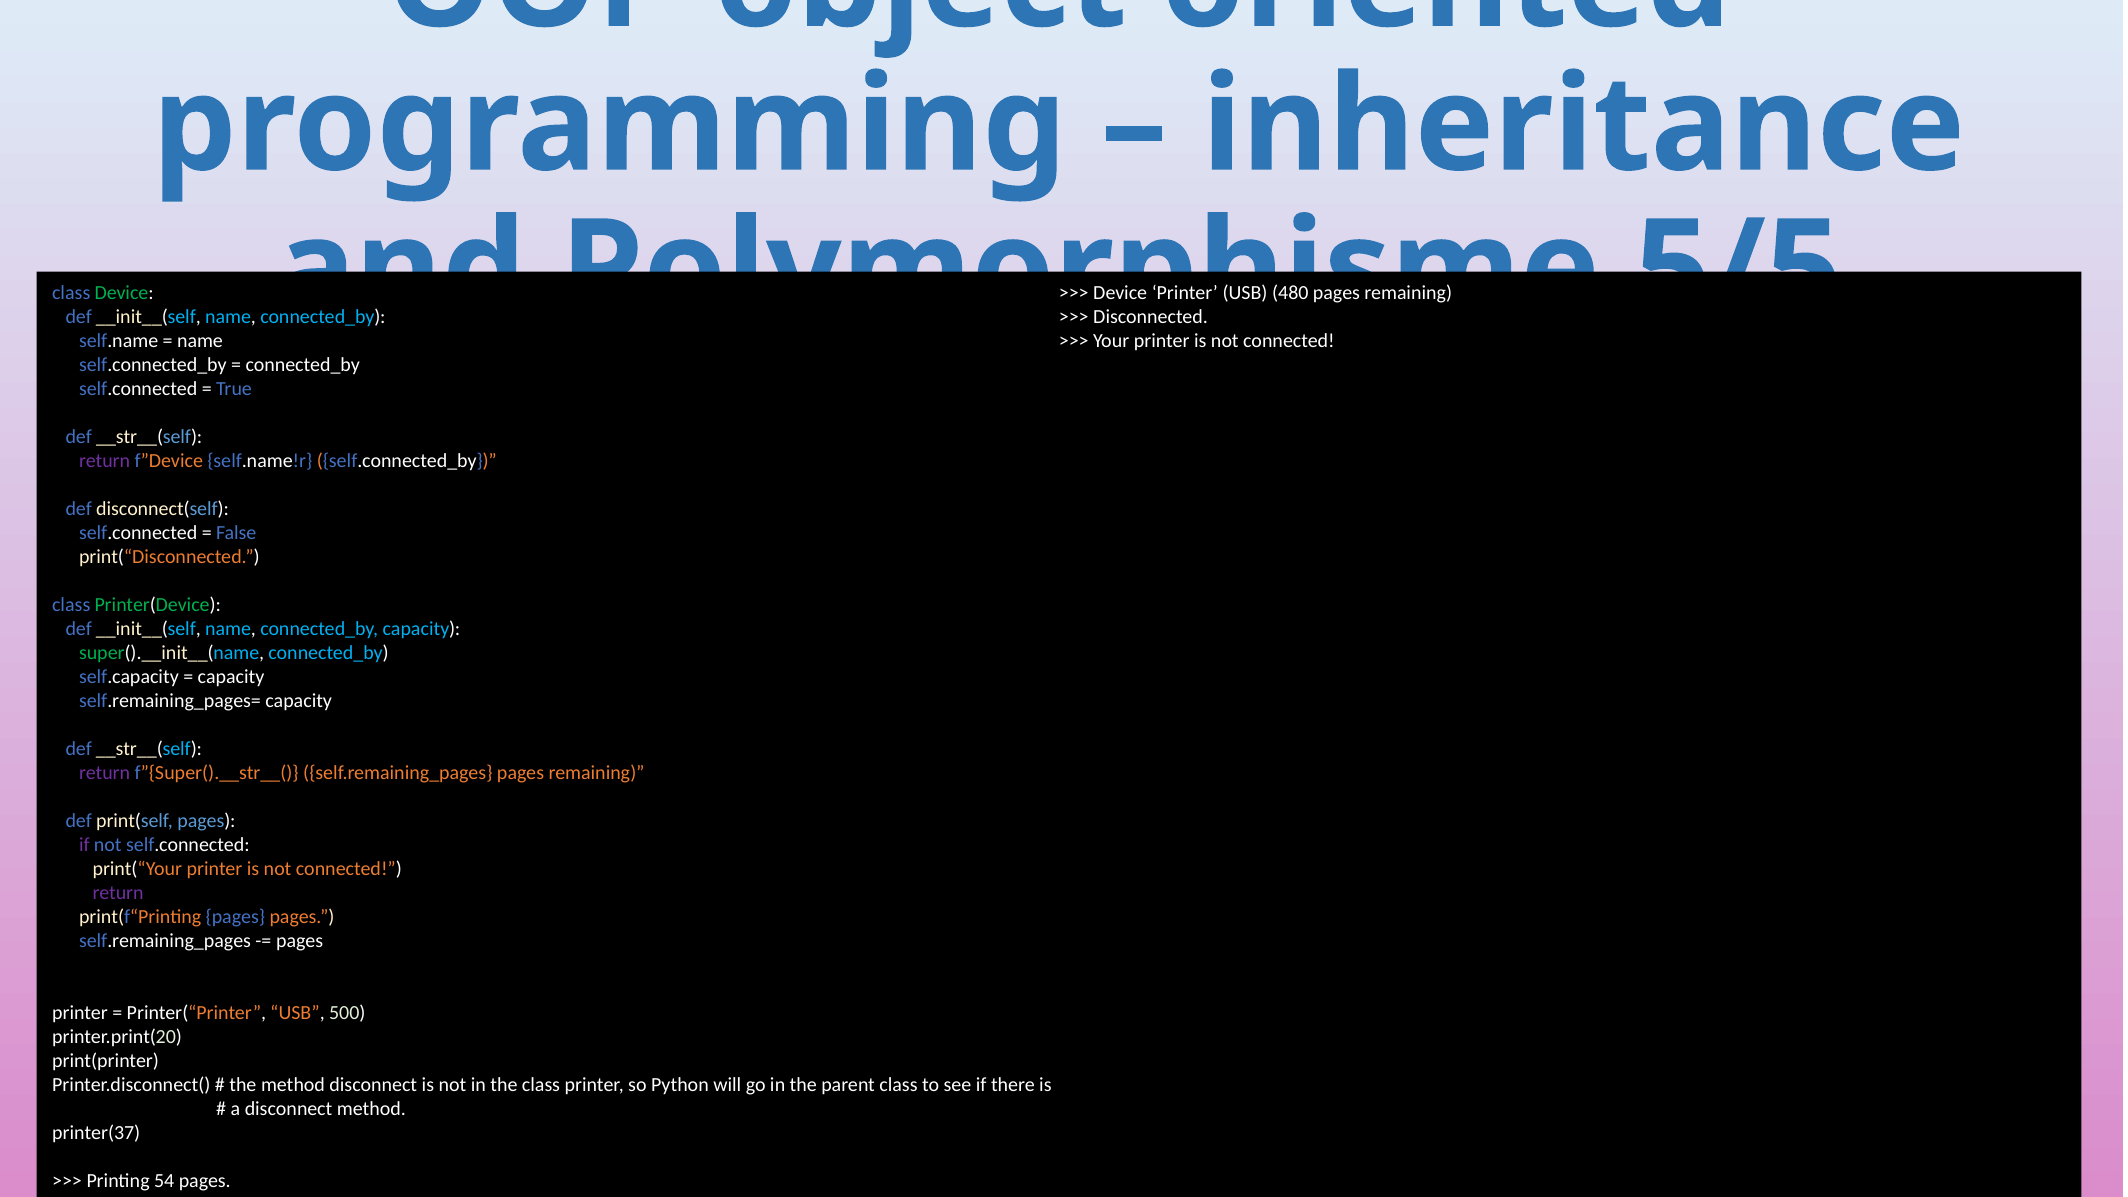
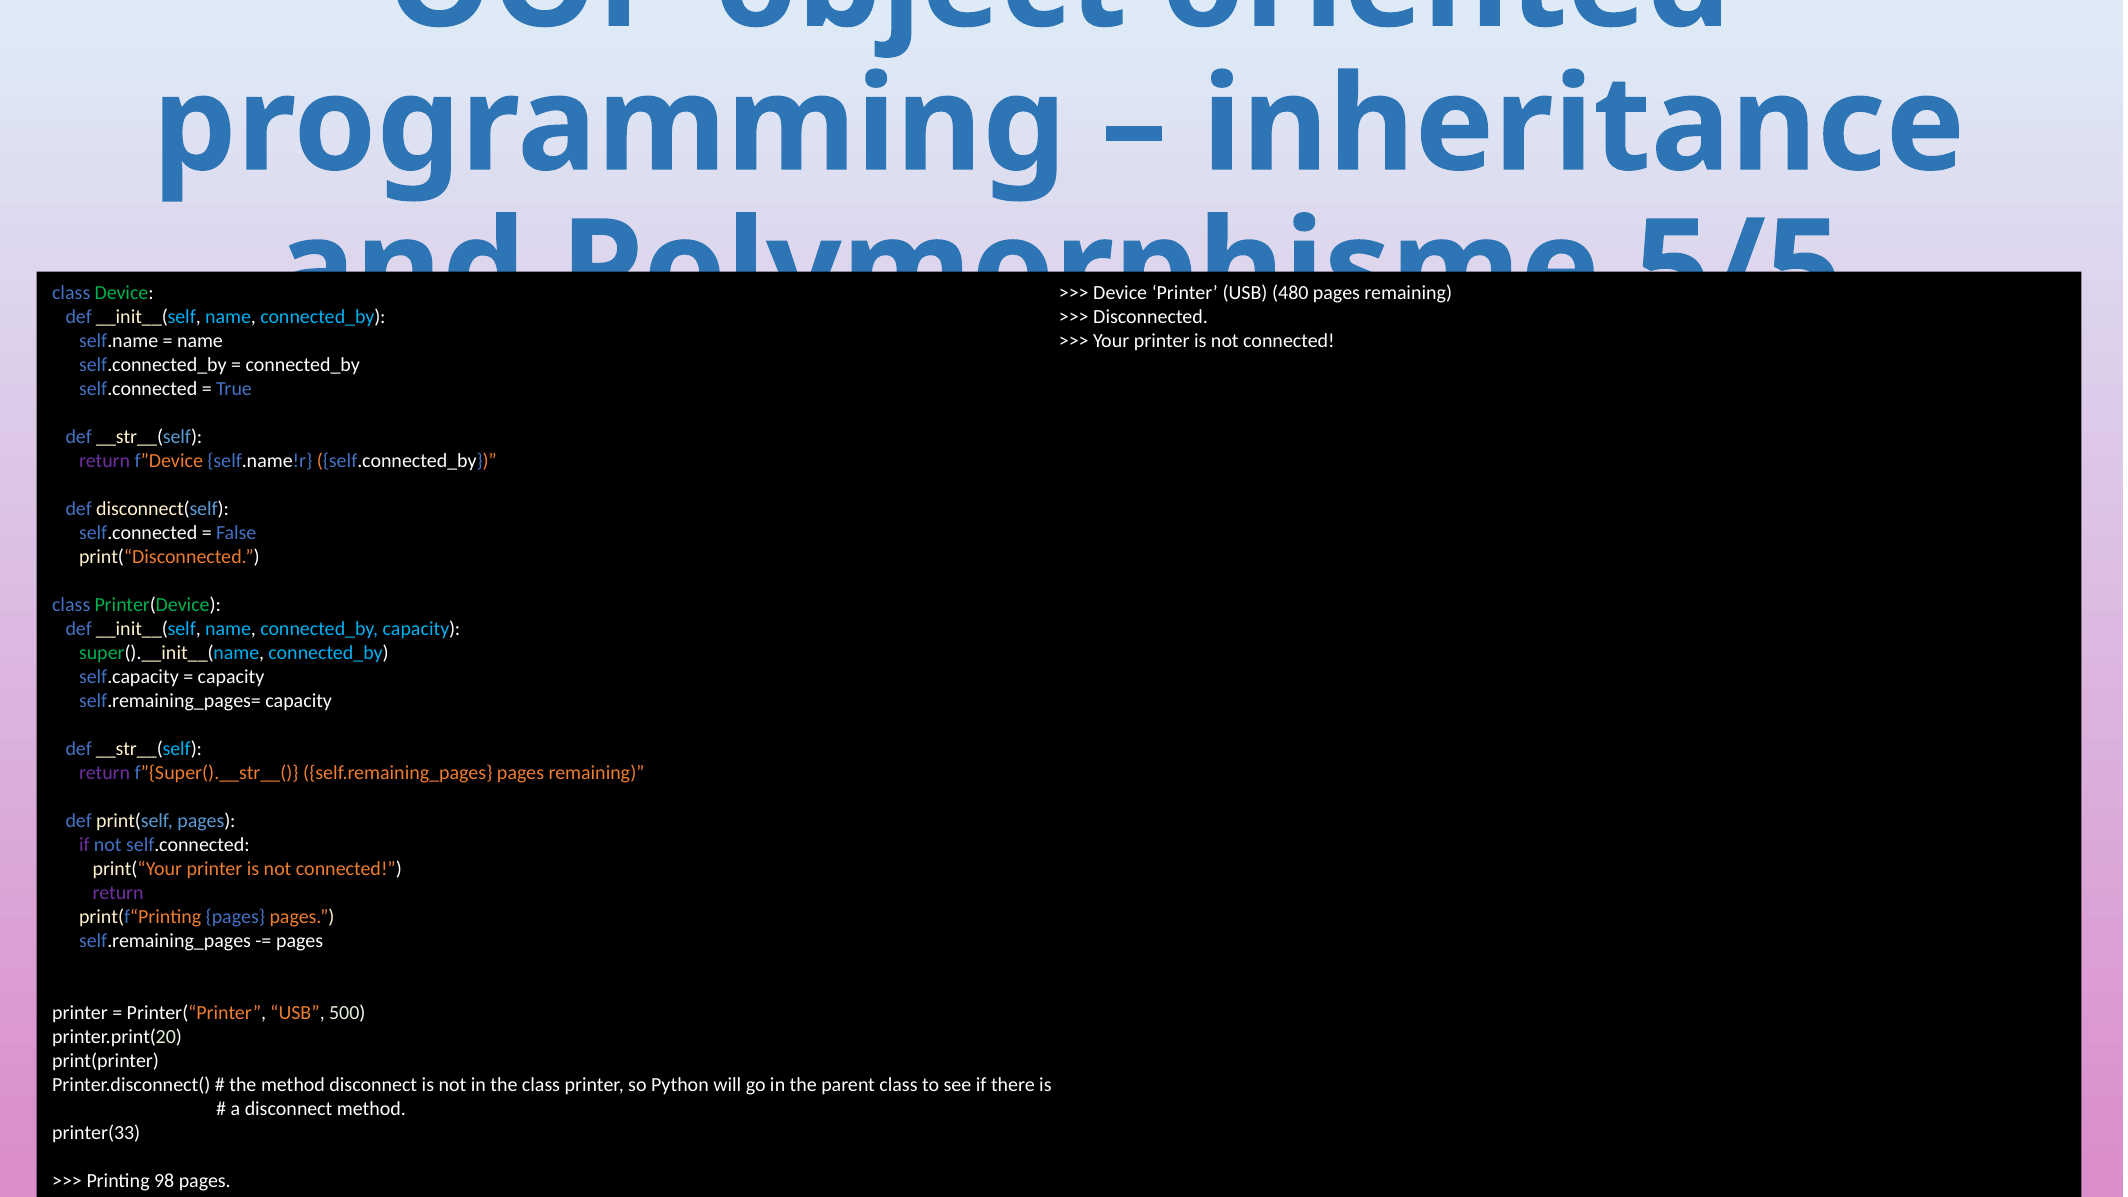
printer(37: printer(37 -> printer(33 (96, 1133)
54: 54 -> 98 (164, 1181)
